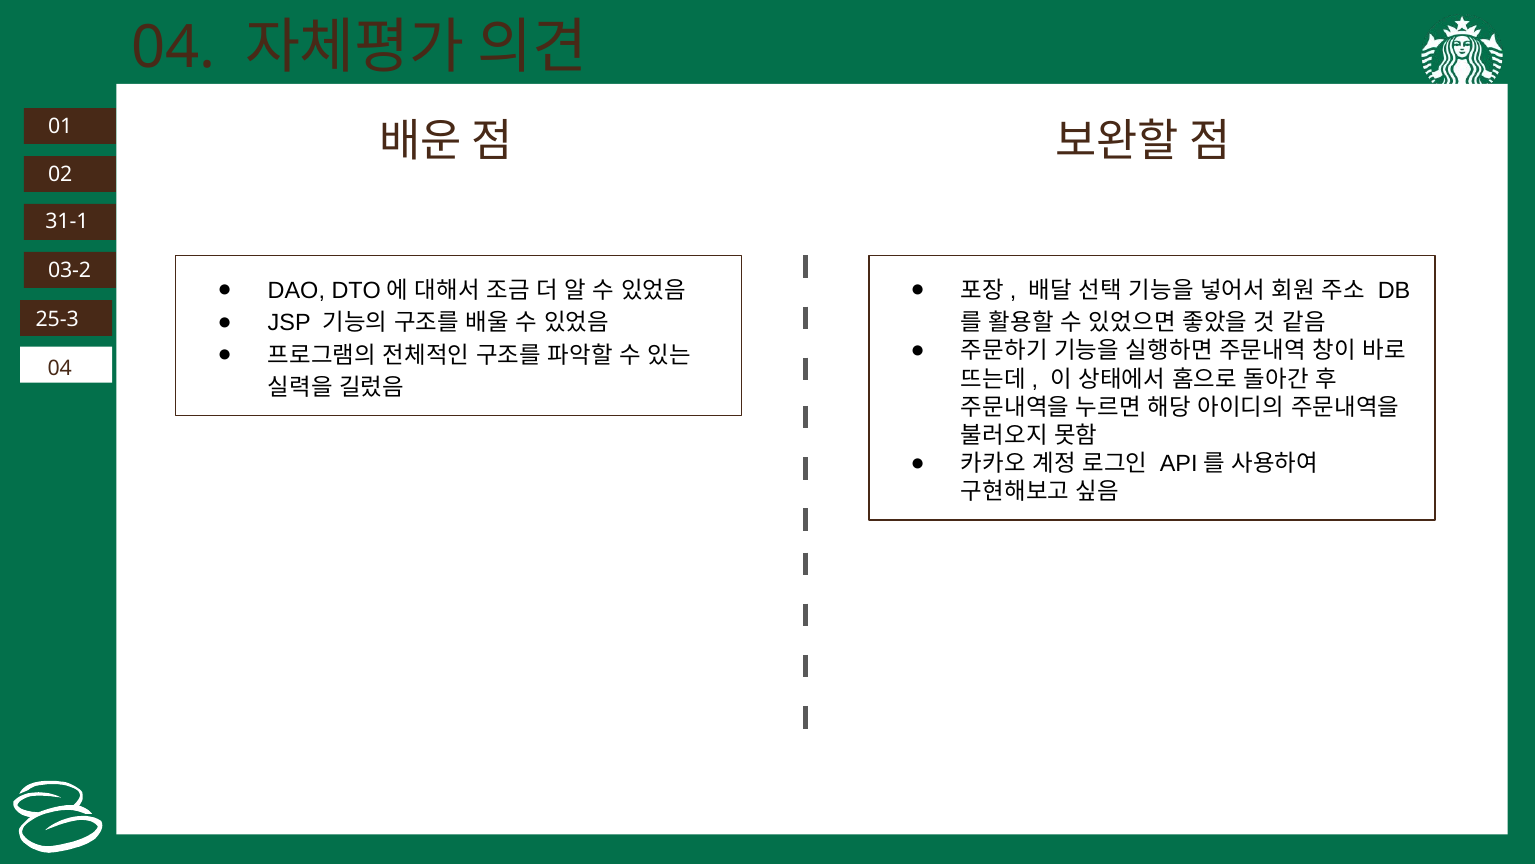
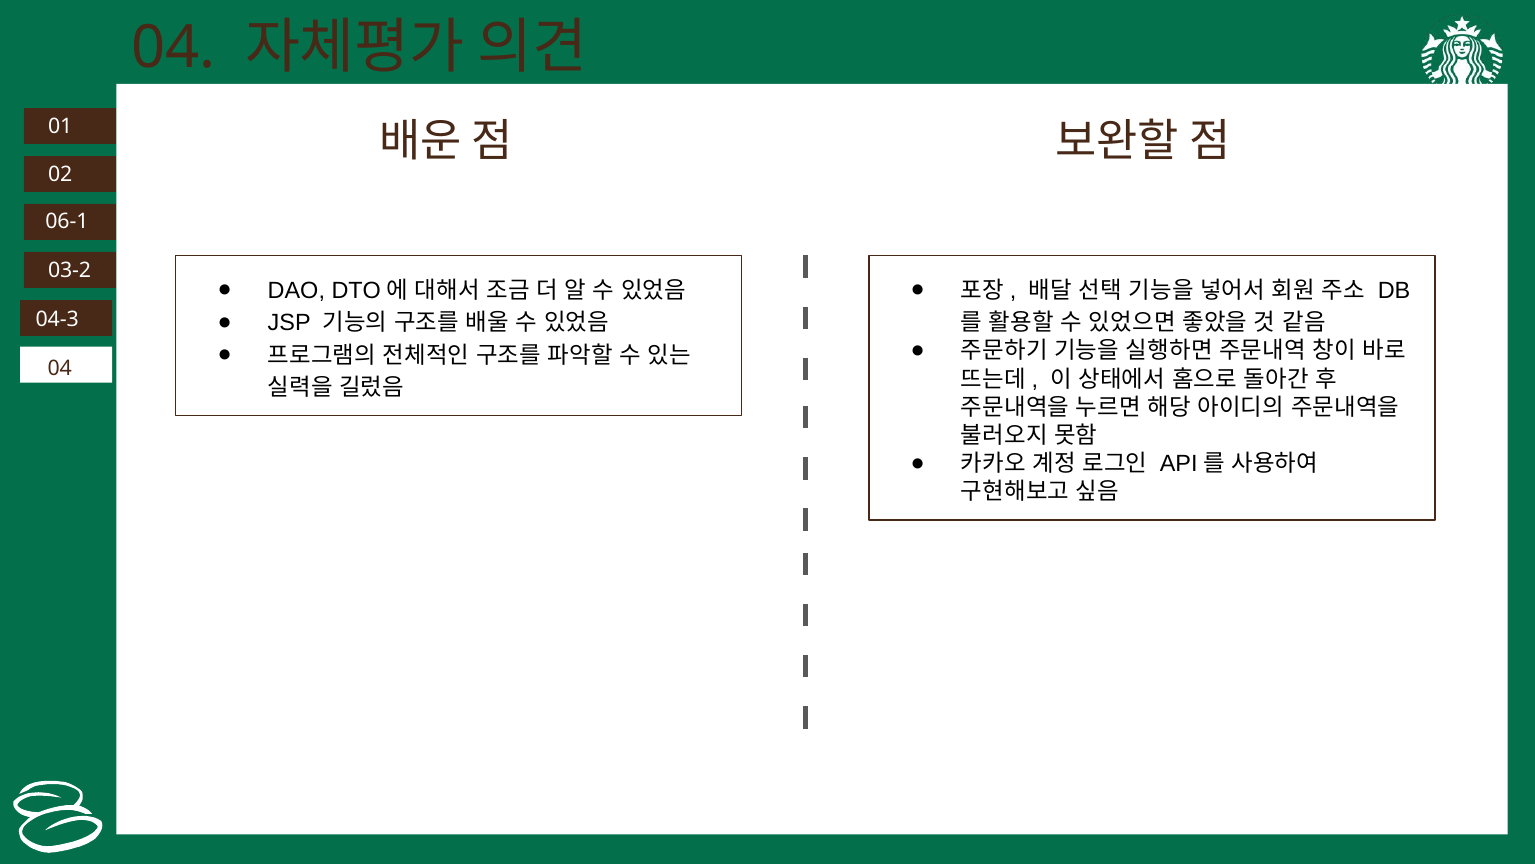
31-1: 31-1 -> 06-1 (67, 221)
25-3: 25-3 -> 04-3 (57, 319)
